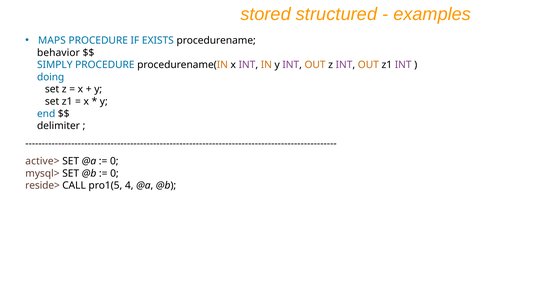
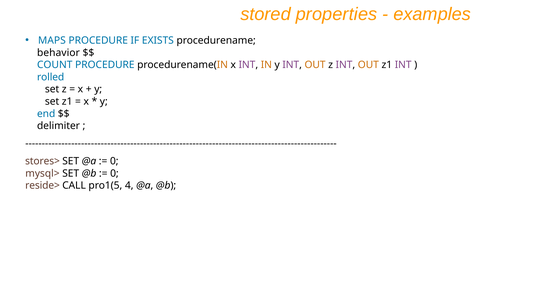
structured: structured -> properties (337, 14)
SIMPLY: SIMPLY -> COUNT (55, 65)
doing: doing -> rolled (51, 77)
active>: active> -> stores> (43, 161)
